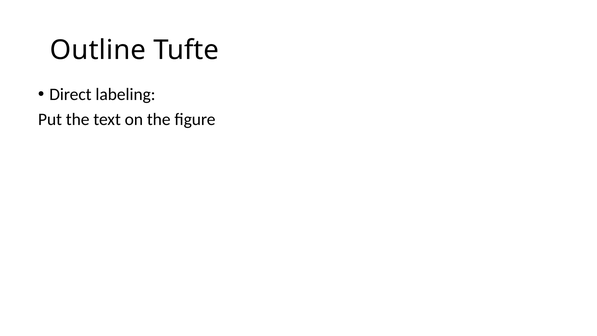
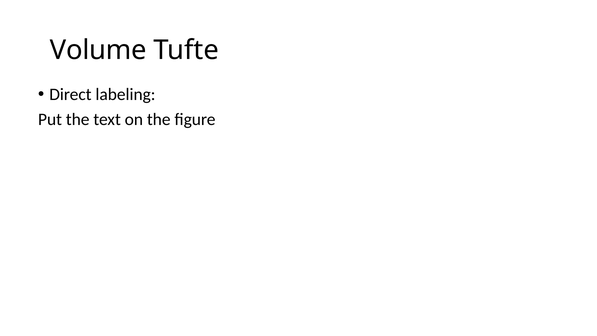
Outline: Outline -> Volume (98, 50)
